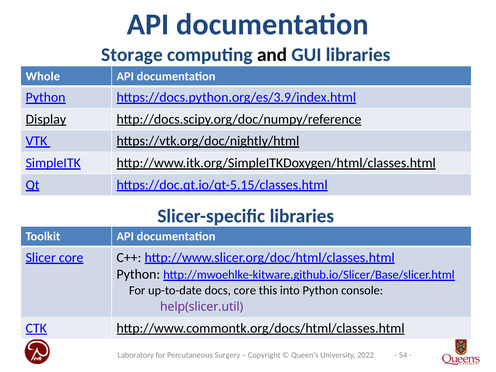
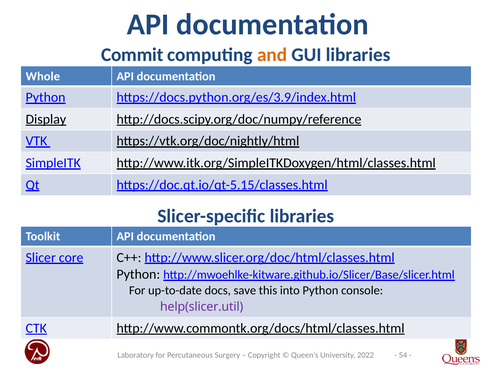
Storage: Storage -> Commit (132, 55)
and colour: black -> orange (272, 55)
docs core: core -> save (245, 290)
